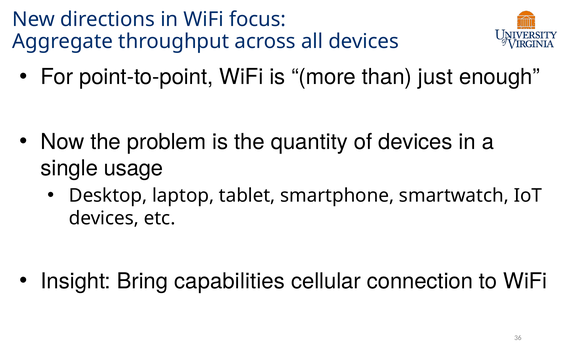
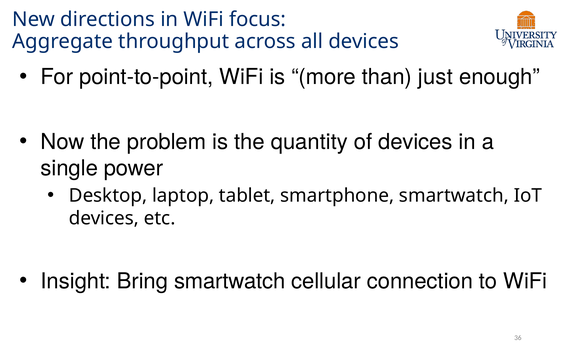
usage: usage -> power (133, 168)
Bring capabilities: capabilities -> smartwatch (230, 281)
